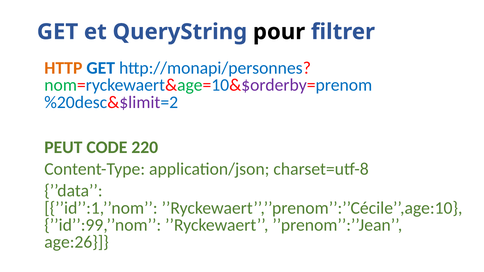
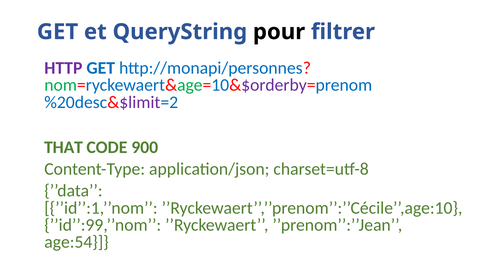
HTTP colour: orange -> purple (63, 68)
PEUT: PEUT -> THAT (63, 148)
220: 220 -> 900 (145, 148)
age:26: age:26 -> age:54 (77, 242)
